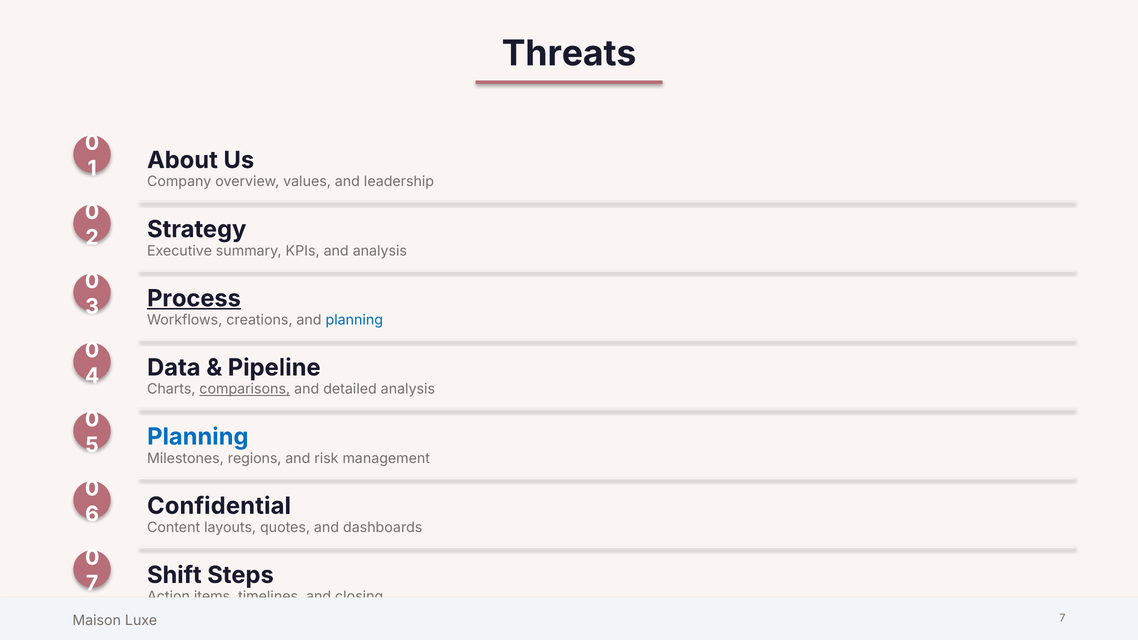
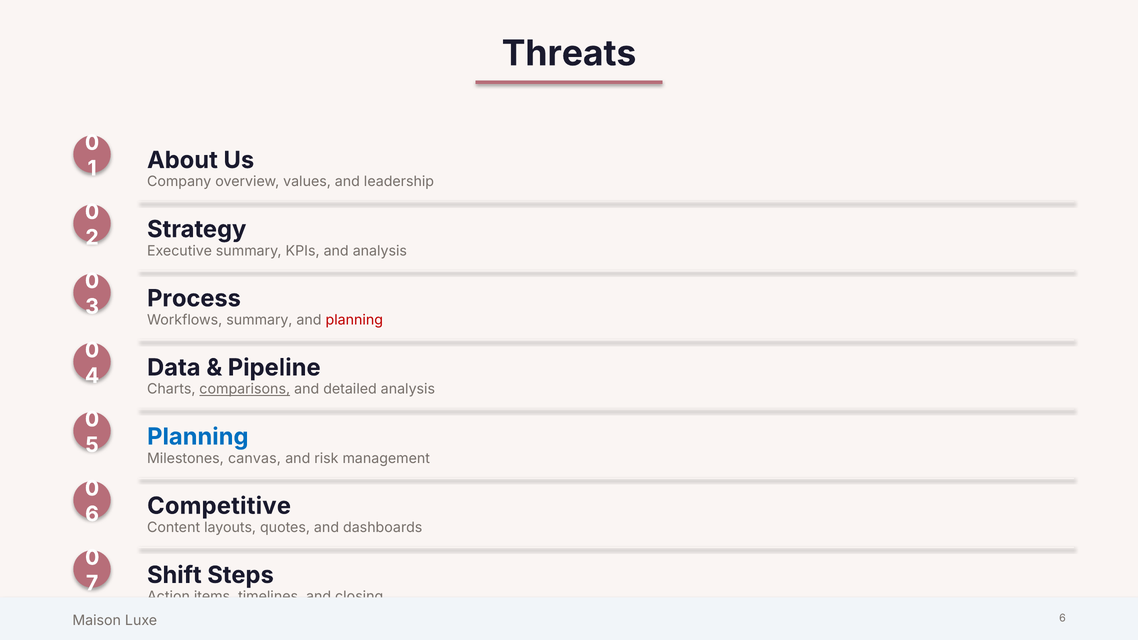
Process underline: present -> none (194, 299)
Workflows creations: creations -> summary (259, 320)
planning colour: blue -> red (354, 320)
regions: regions -> canvas (254, 458)
Confidential: Confidential -> Competitive (219, 506)
Luxe 7: 7 -> 6 (1063, 618)
